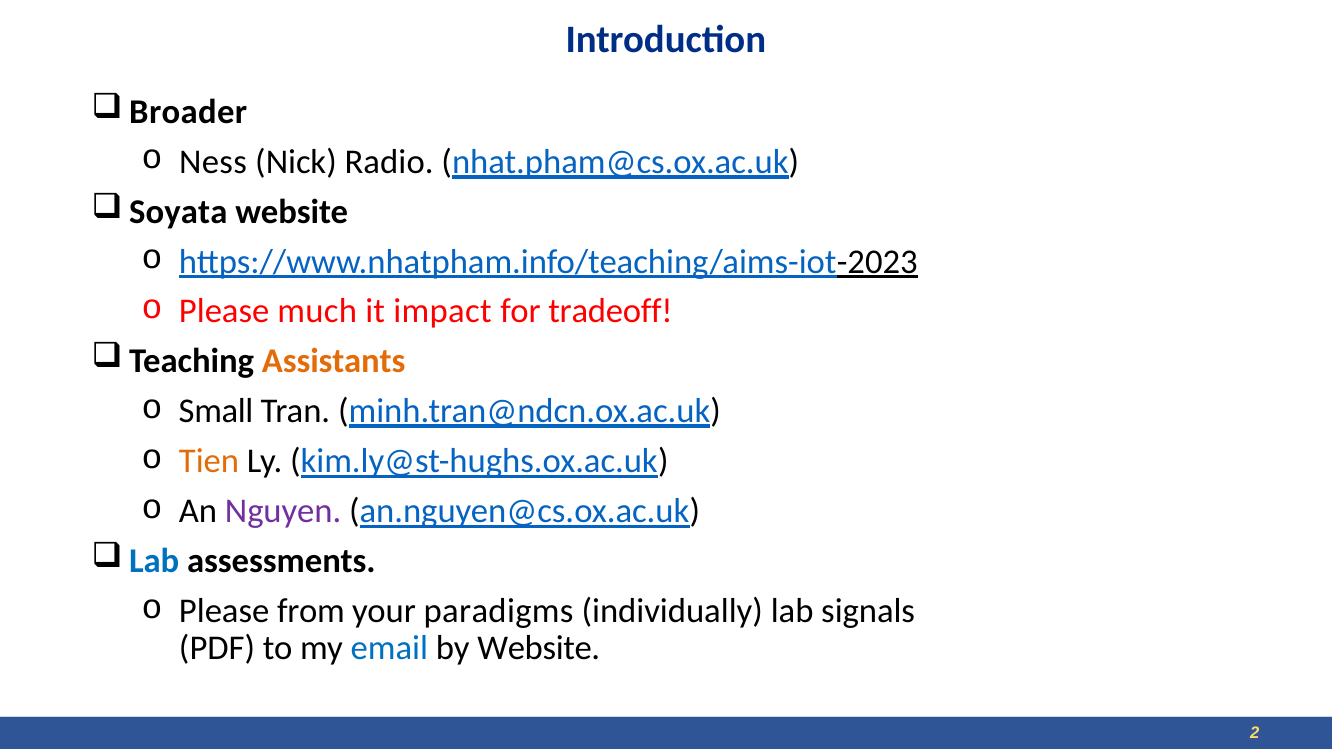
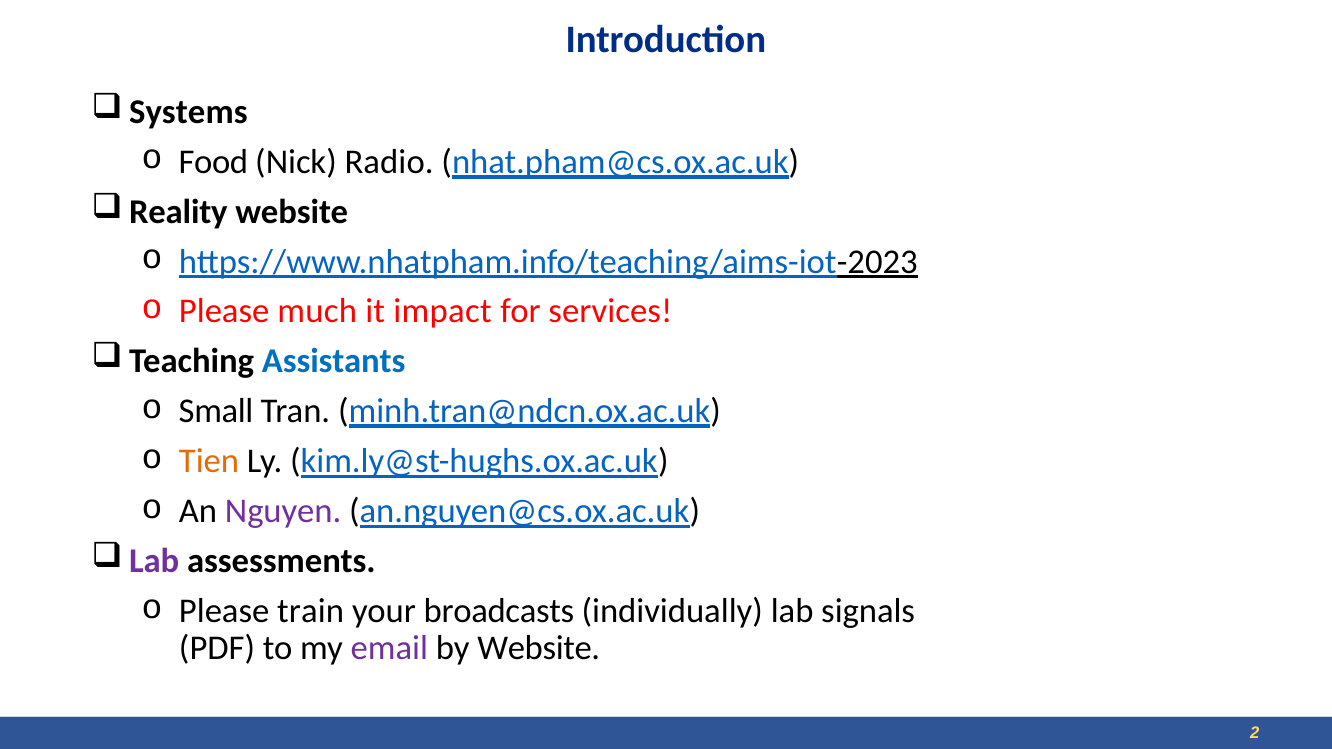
Broader: Broader -> Systems (188, 112)
Ness: Ness -> Food (213, 162)
Soyata: Soyata -> Reality (178, 212)
tradeoff: tradeoff -> services (610, 312)
Assistants colour: orange -> blue (334, 361)
Lab colour: blue -> purple (154, 561)
from: from -> train (311, 611)
paradigms: paradigms -> broadcasts (499, 611)
email colour: blue -> purple (389, 648)
